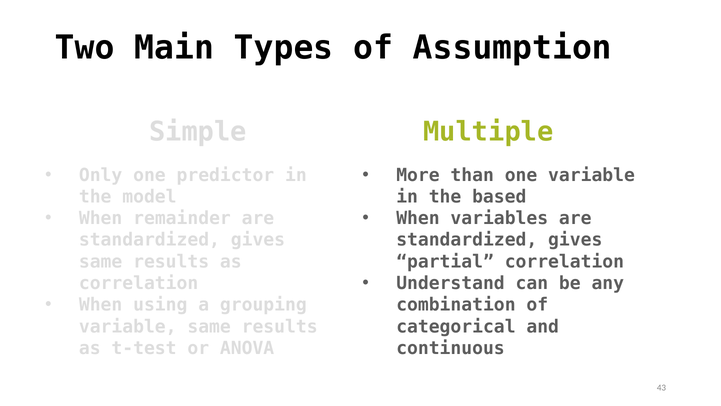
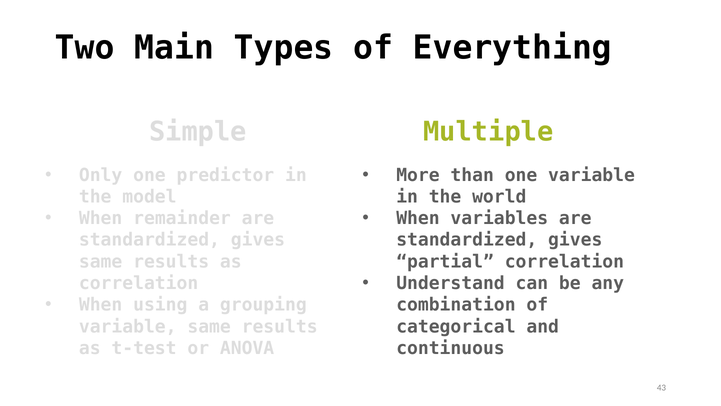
Assumption: Assumption -> Everything (512, 48)
based: based -> world (499, 197)
